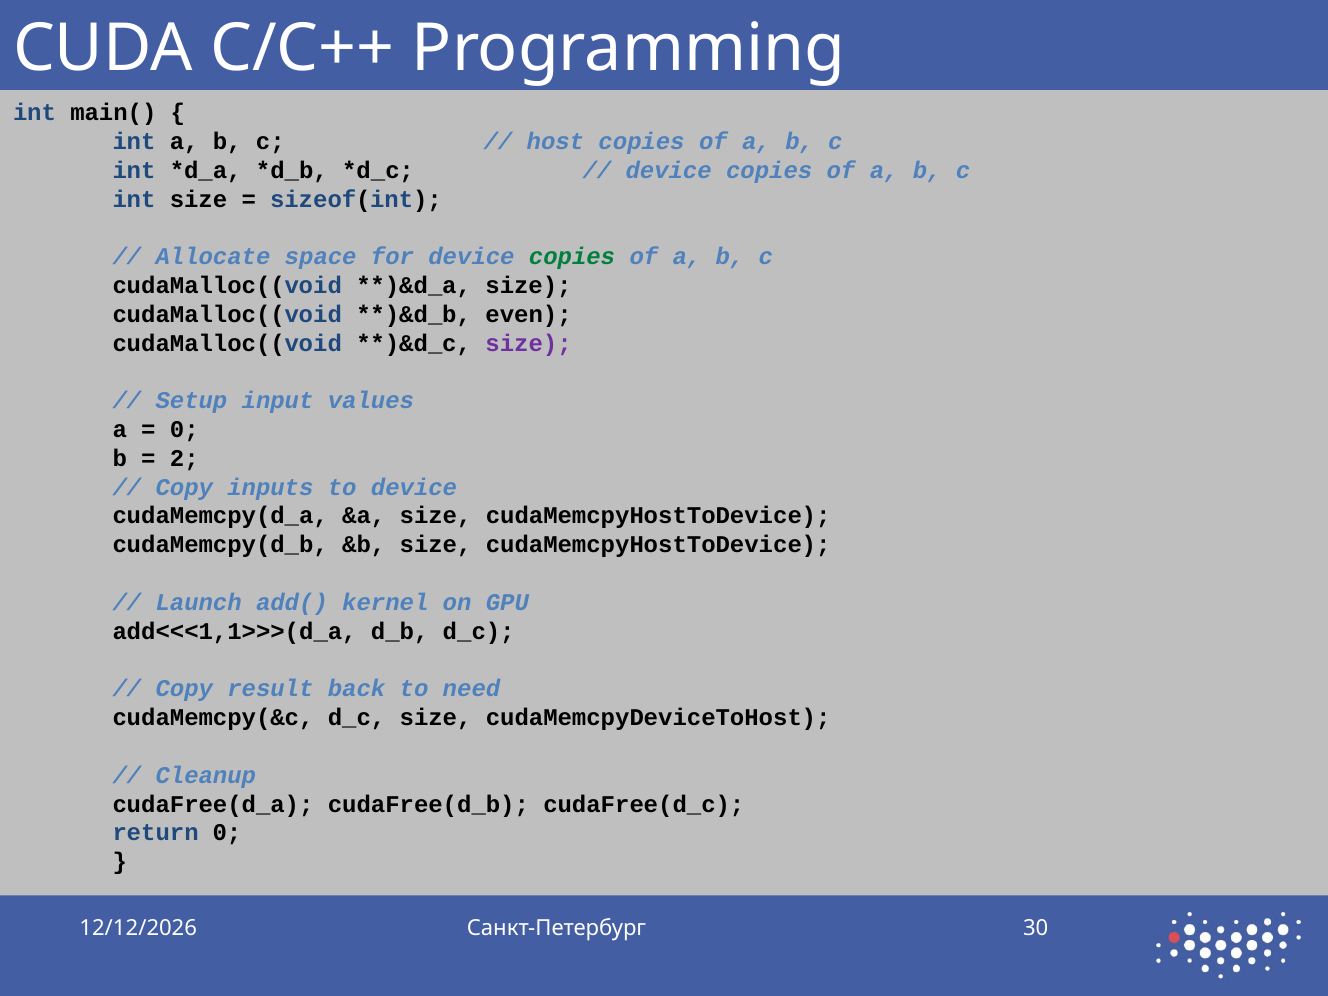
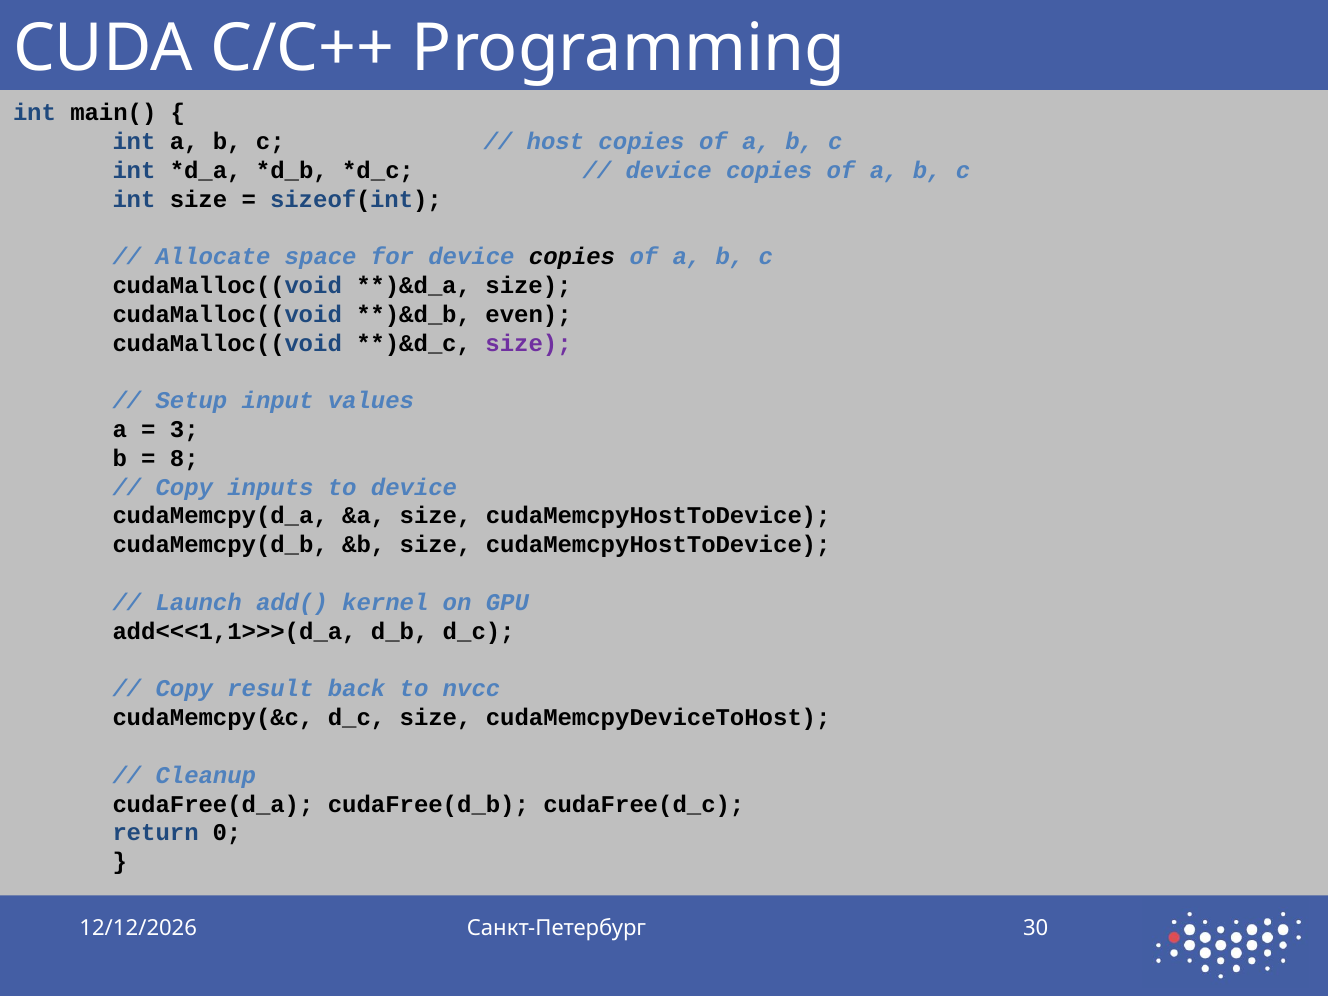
copies colour: green -> black (572, 257)
0: 0 -> 3 (184, 430)
2: 2 -> 8 (184, 458)
need: need -> nvcc (472, 689)
